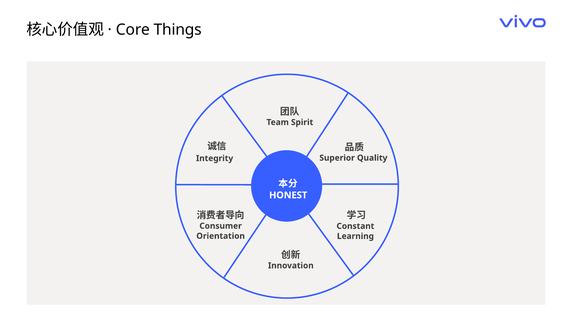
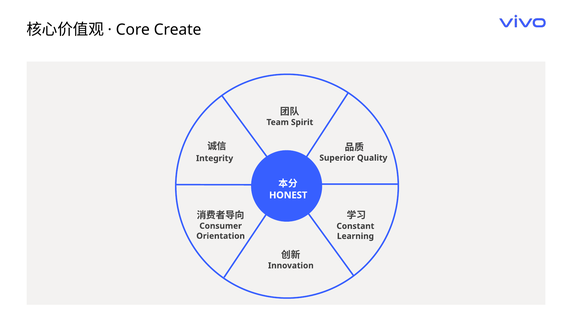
Things: Things -> Create (178, 30)
